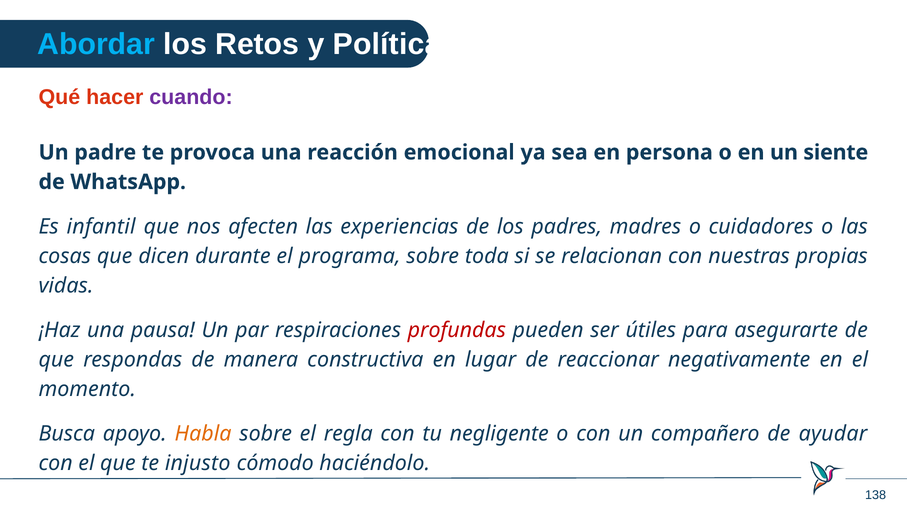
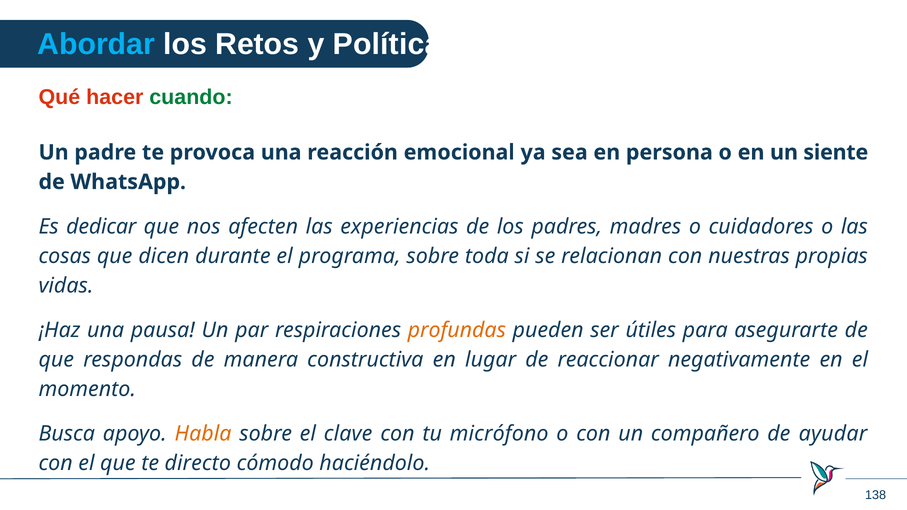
cuando colour: purple -> green (191, 97)
infantil: infantil -> dedicar (101, 227)
profundas colour: red -> orange (457, 330)
regla: regla -> clave (348, 434)
negligente: negligente -> micrófono (499, 434)
injusto: injusto -> directo (198, 464)
